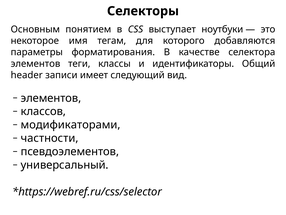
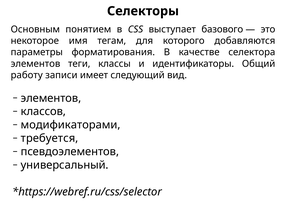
ноутбуки: ноутбуки -> базового (222, 29)
header: header -> работу (27, 75)
частности: частности -> требуется (50, 138)
